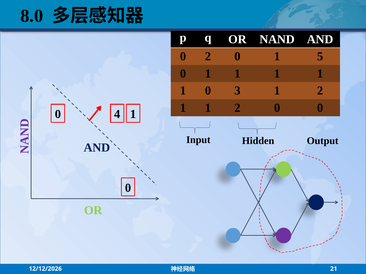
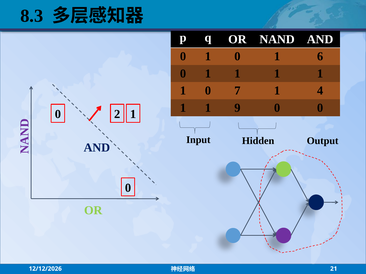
8.0: 8.0 -> 8.3 (32, 16)
2: 2 -> 1 (208, 57)
5: 5 -> 6 (320, 57)
3: 3 -> 7 (237, 91)
2: 2 -> 4 (320, 91)
1 1 2: 2 -> 9 (237, 108)
4: 4 -> 2 (117, 114)
